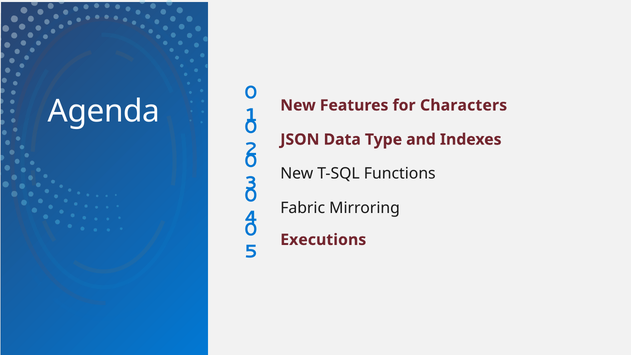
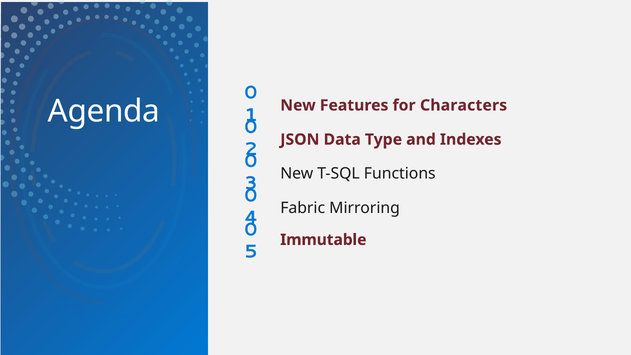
Executions: Executions -> Immutable (323, 240)
